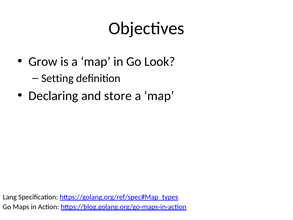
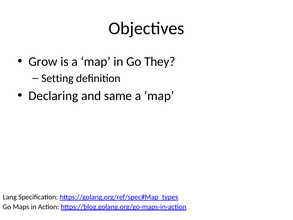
Look: Look -> They (160, 61)
store: store -> same (118, 96)
